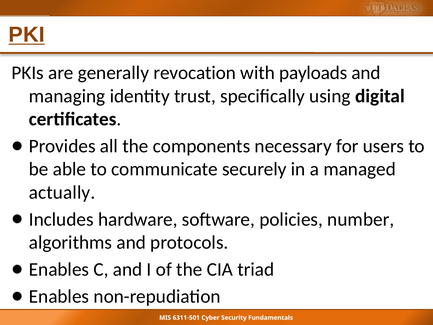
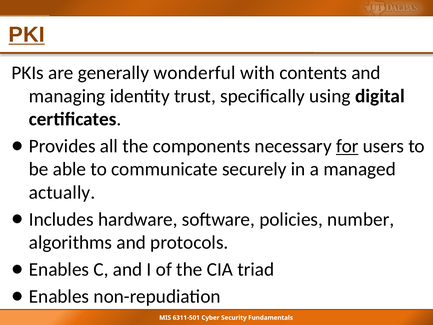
revocation: revocation -> wonderful (195, 73)
payloads: payloads -> contents (313, 73)
for underline: none -> present (347, 146)
